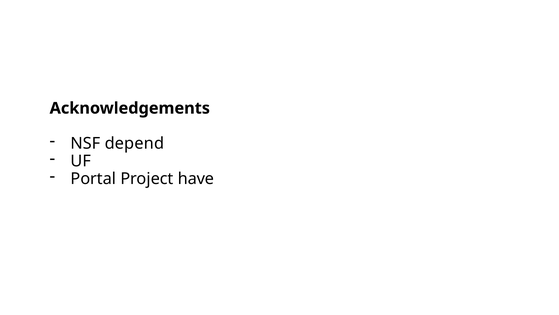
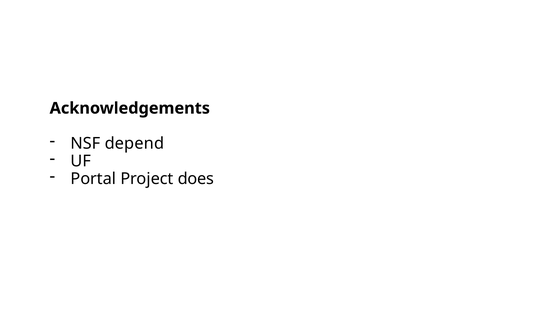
have: have -> does (196, 178)
